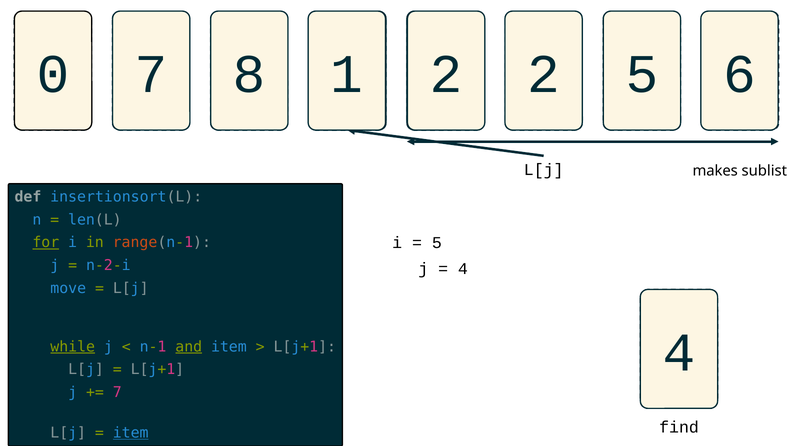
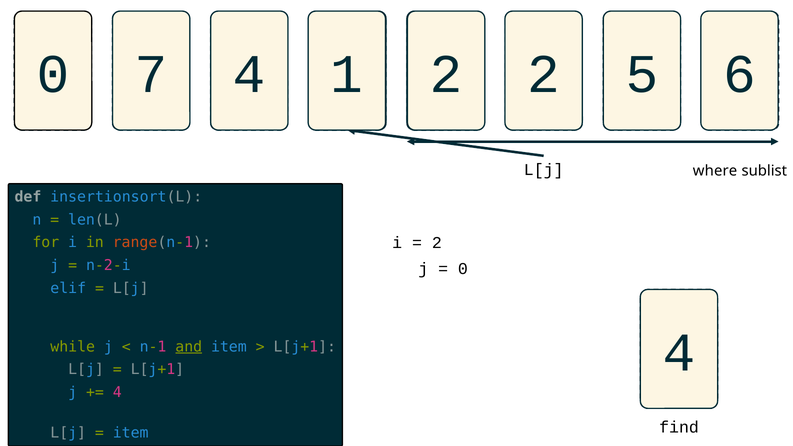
7 8: 8 -> 4 (249, 74)
makes: makes -> where (715, 171)
for underline: present -> none (46, 243)
5: 5 -> 2 (437, 243)
4: 4 -> 0 (463, 269)
move: move -> elif (68, 288)
while underline: present -> none (73, 347)
7: 7 -> 4 (117, 392)
item underline: present -> none (131, 433)
